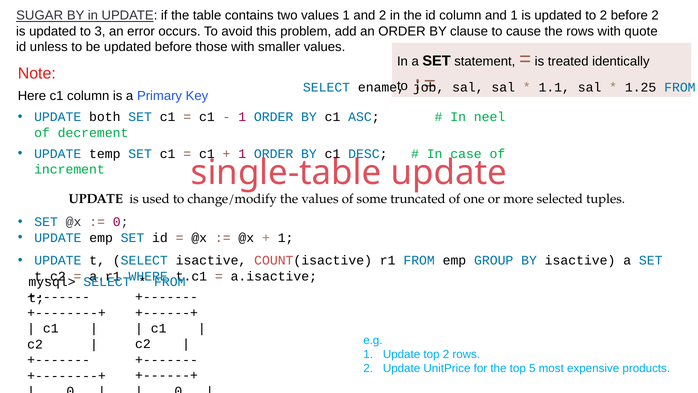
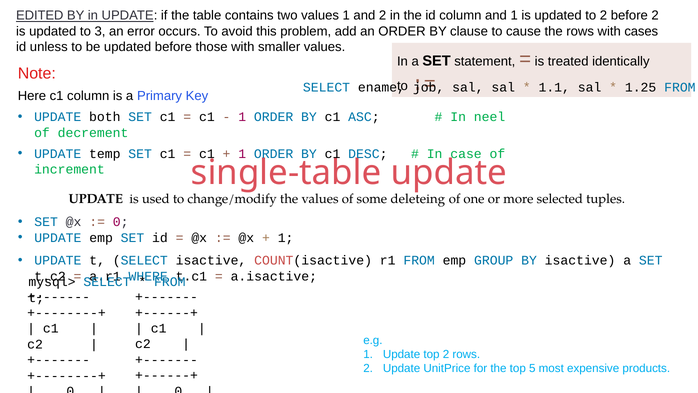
SUGAR: SUGAR -> EDITED (40, 16)
quote: quote -> cases (641, 31)
truncated: truncated -> deleteing (418, 199)
